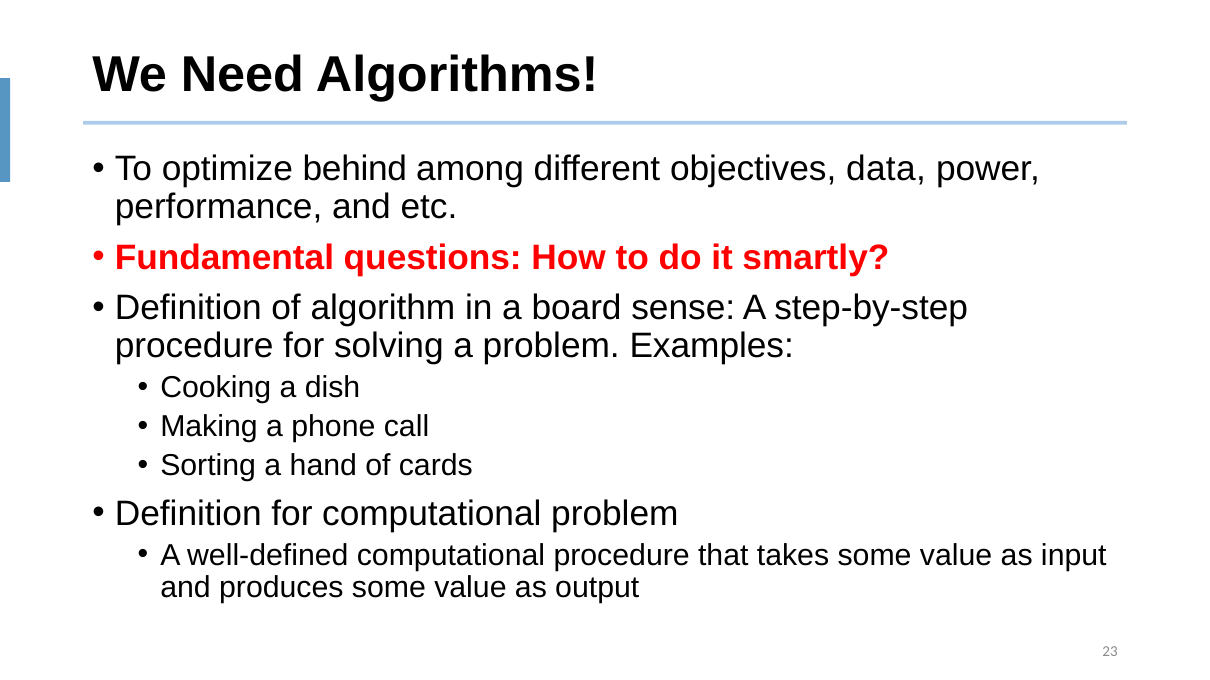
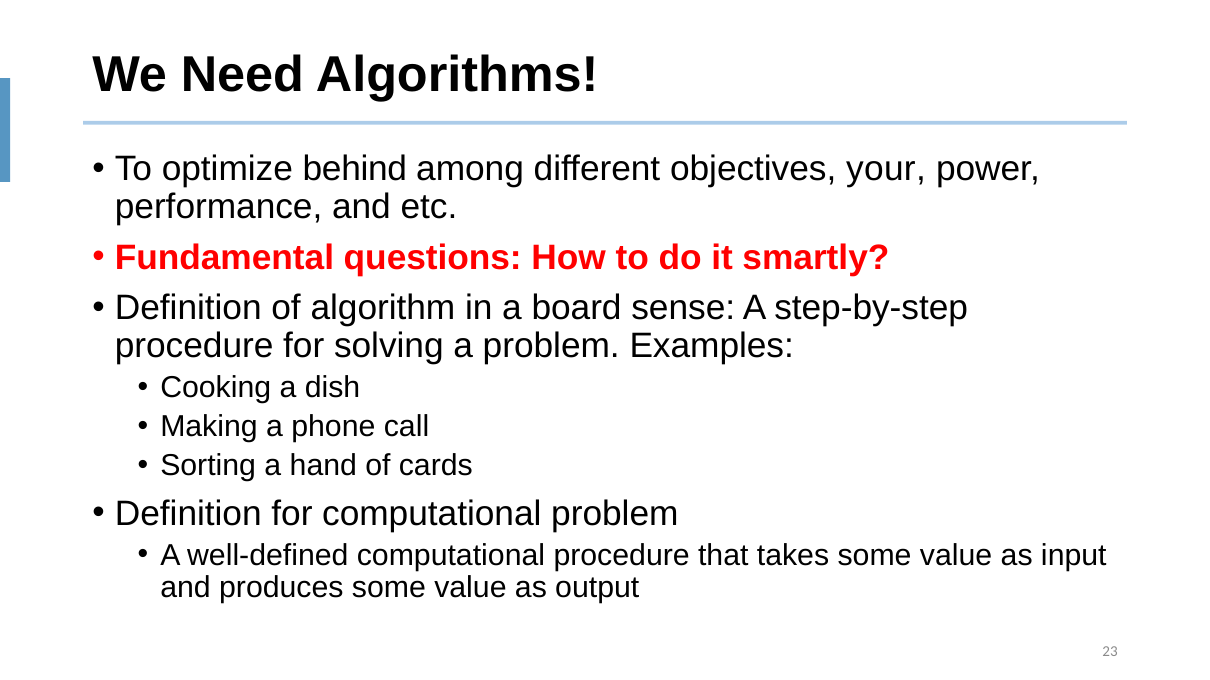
data: data -> your (886, 169)
